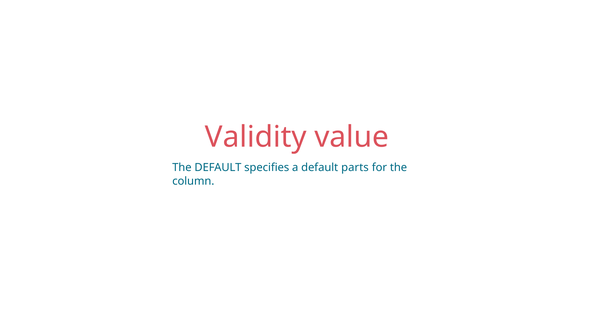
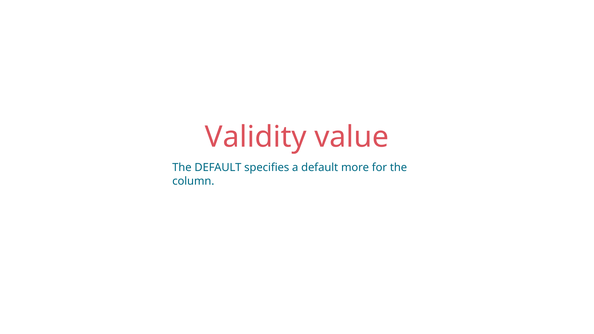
parts: parts -> more (355, 168)
